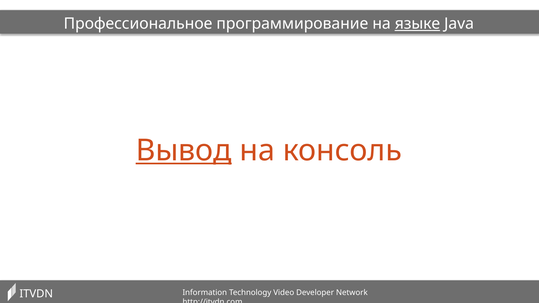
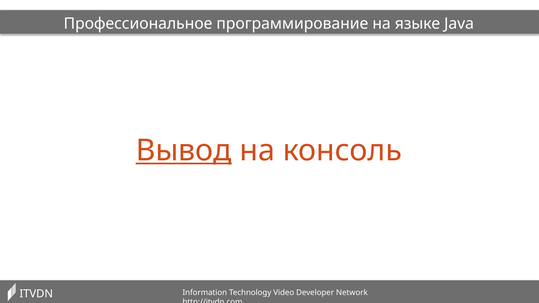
языке underline: present -> none (417, 24)
